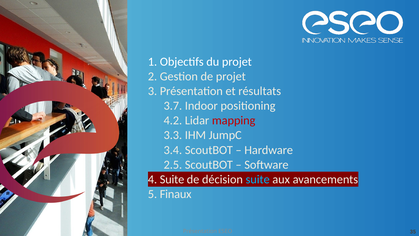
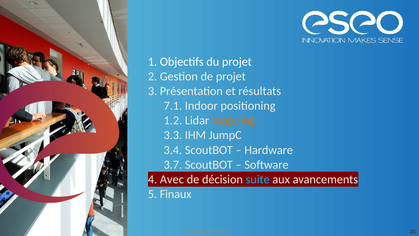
3.7: 3.7 -> 7.1 (173, 106)
4.2: 4.2 -> 1.2 (173, 120)
mapping colour: red -> orange (234, 120)
2.5: 2.5 -> 3.7 (173, 164)
4 Suite: Suite -> Avec (172, 179)
